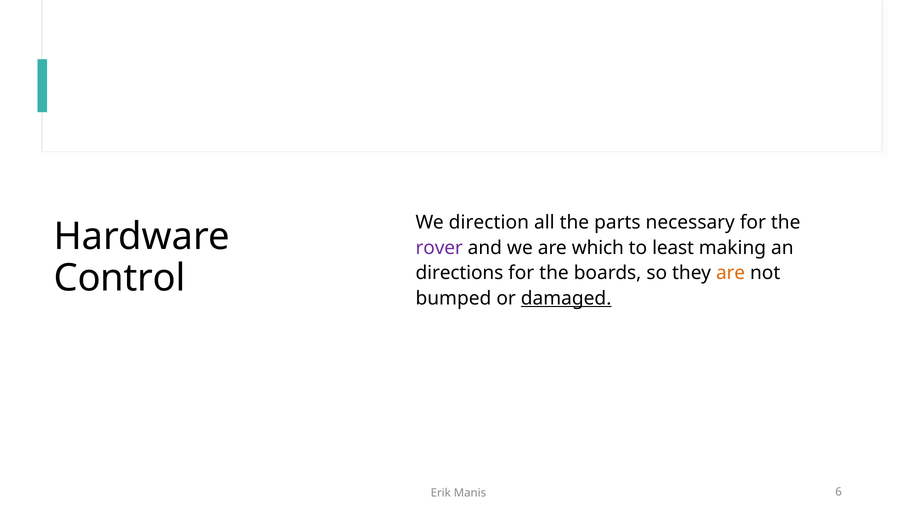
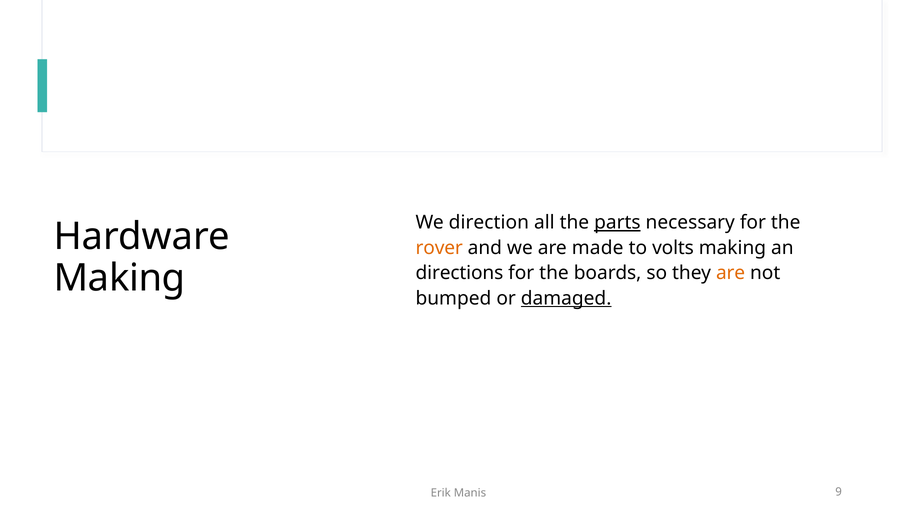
parts underline: none -> present (617, 223)
rover colour: purple -> orange (439, 248)
which: which -> made (598, 248)
least: least -> volts (673, 248)
Control: Control -> Making (120, 278)
6: 6 -> 9 (839, 492)
